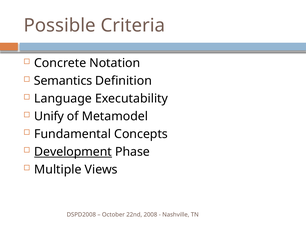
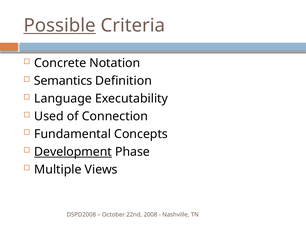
Possible underline: none -> present (60, 26)
Unify: Unify -> Used (49, 117)
Metamodel: Metamodel -> Connection (115, 117)
